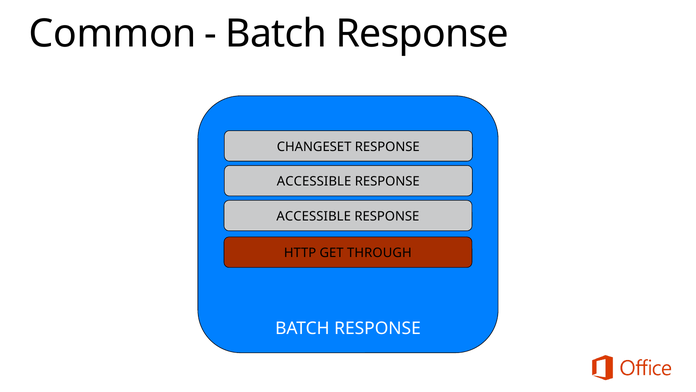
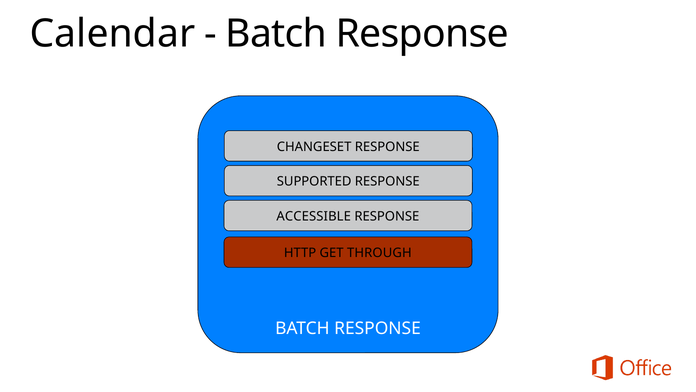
Common: Common -> Calendar (112, 34)
ACCESSIBLE: ACCESSIBLE -> SUPPORTED (314, 181)
